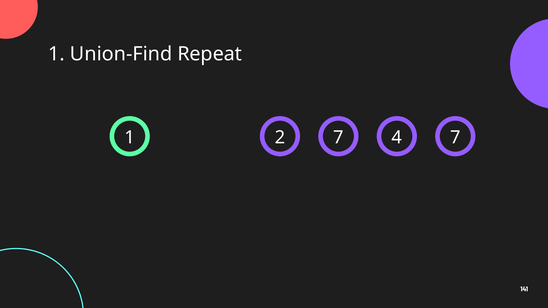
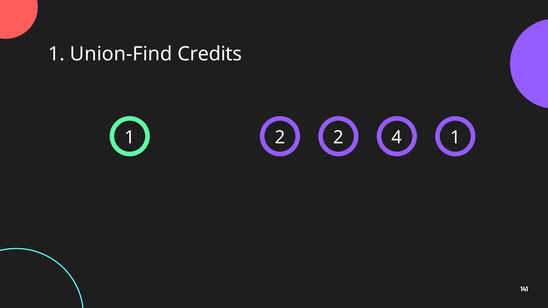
Repeat: Repeat -> Credits (210, 54)
2 7: 7 -> 2 (338, 138)
4 7: 7 -> 1 (455, 138)
